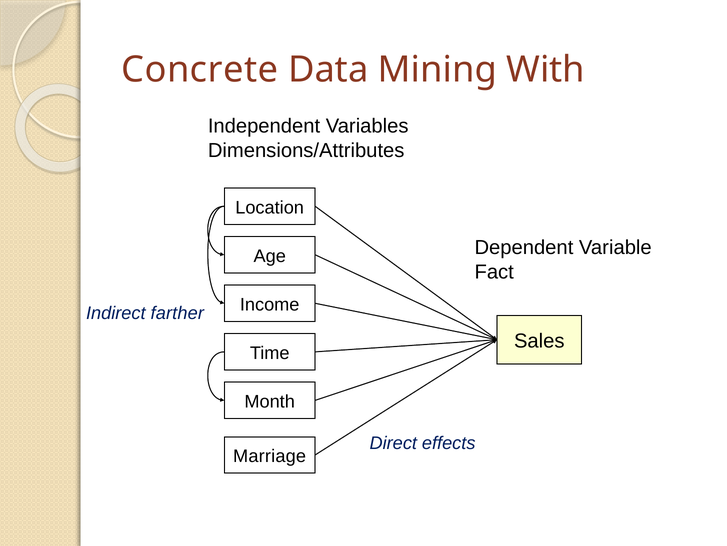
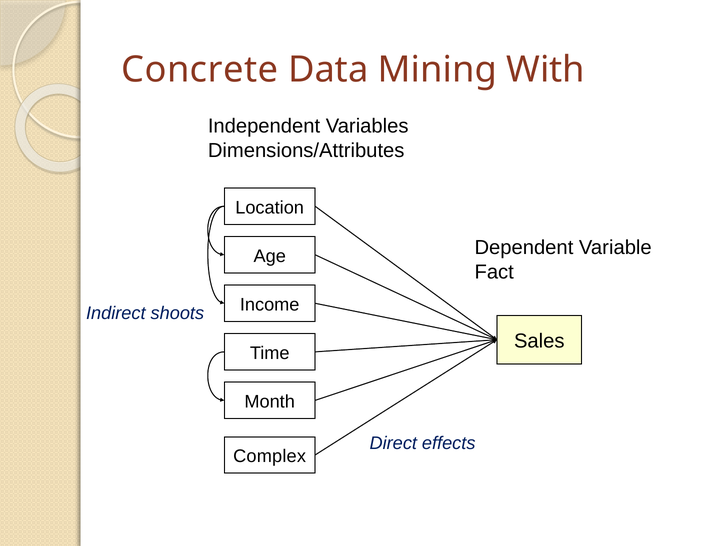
farther: farther -> shoots (177, 313)
Marriage: Marriage -> Complex (270, 456)
